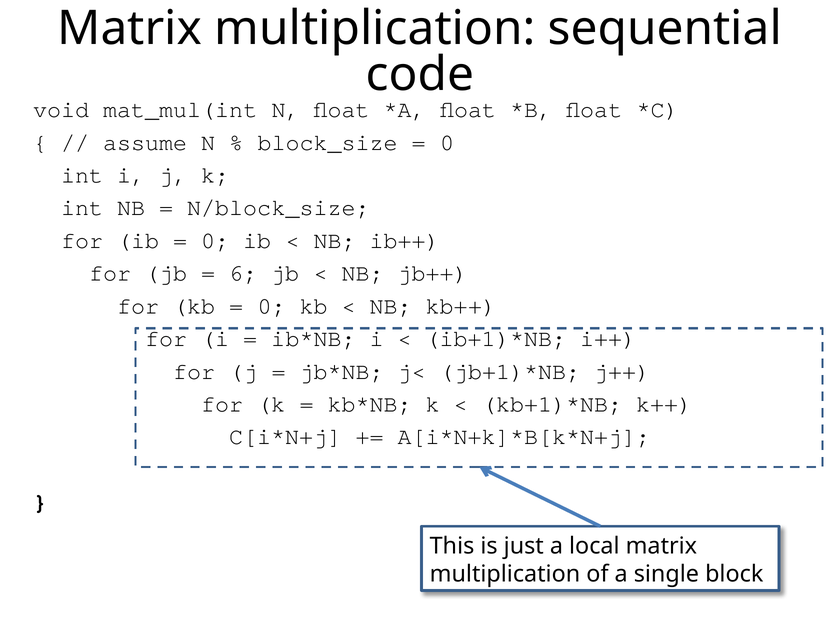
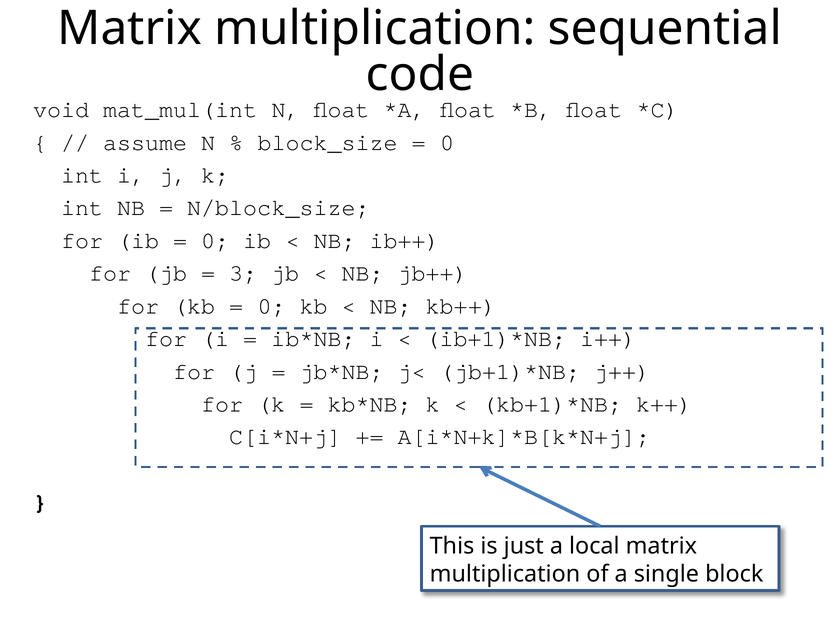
6: 6 -> 3 (243, 273)
